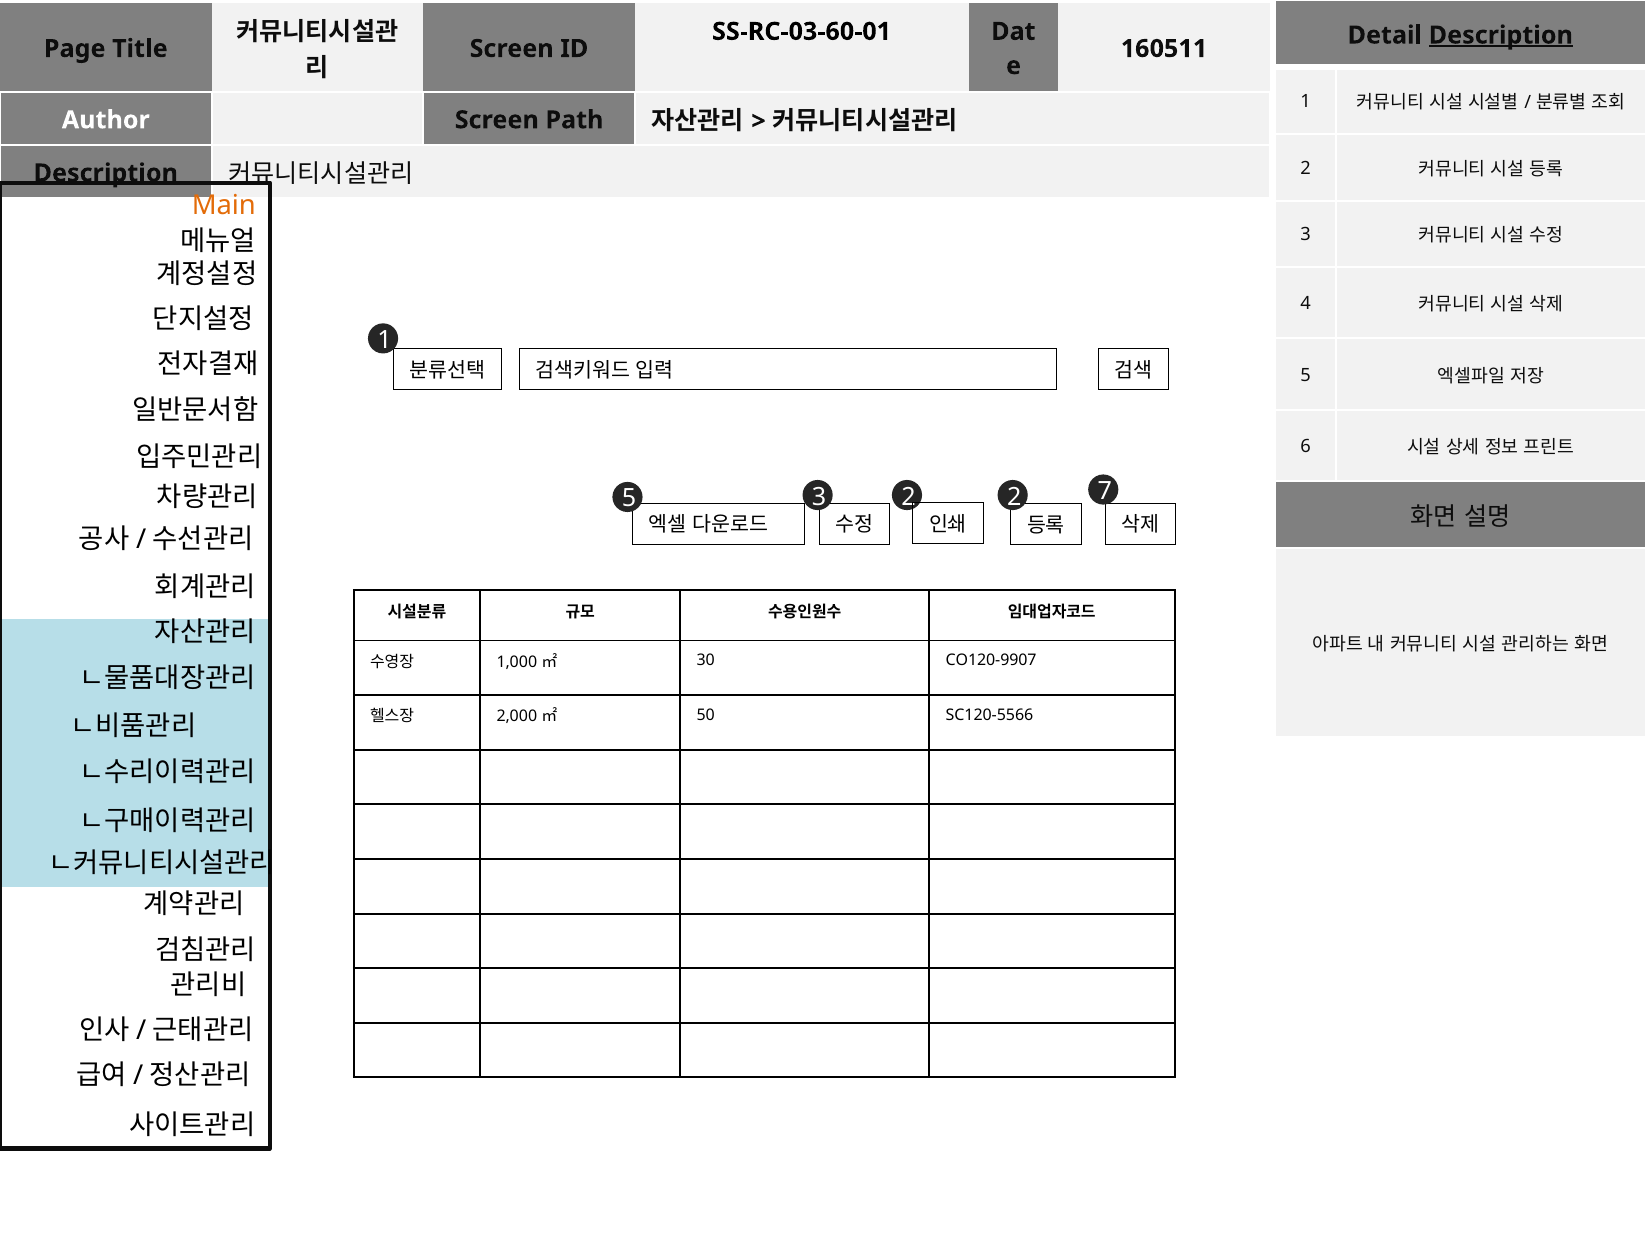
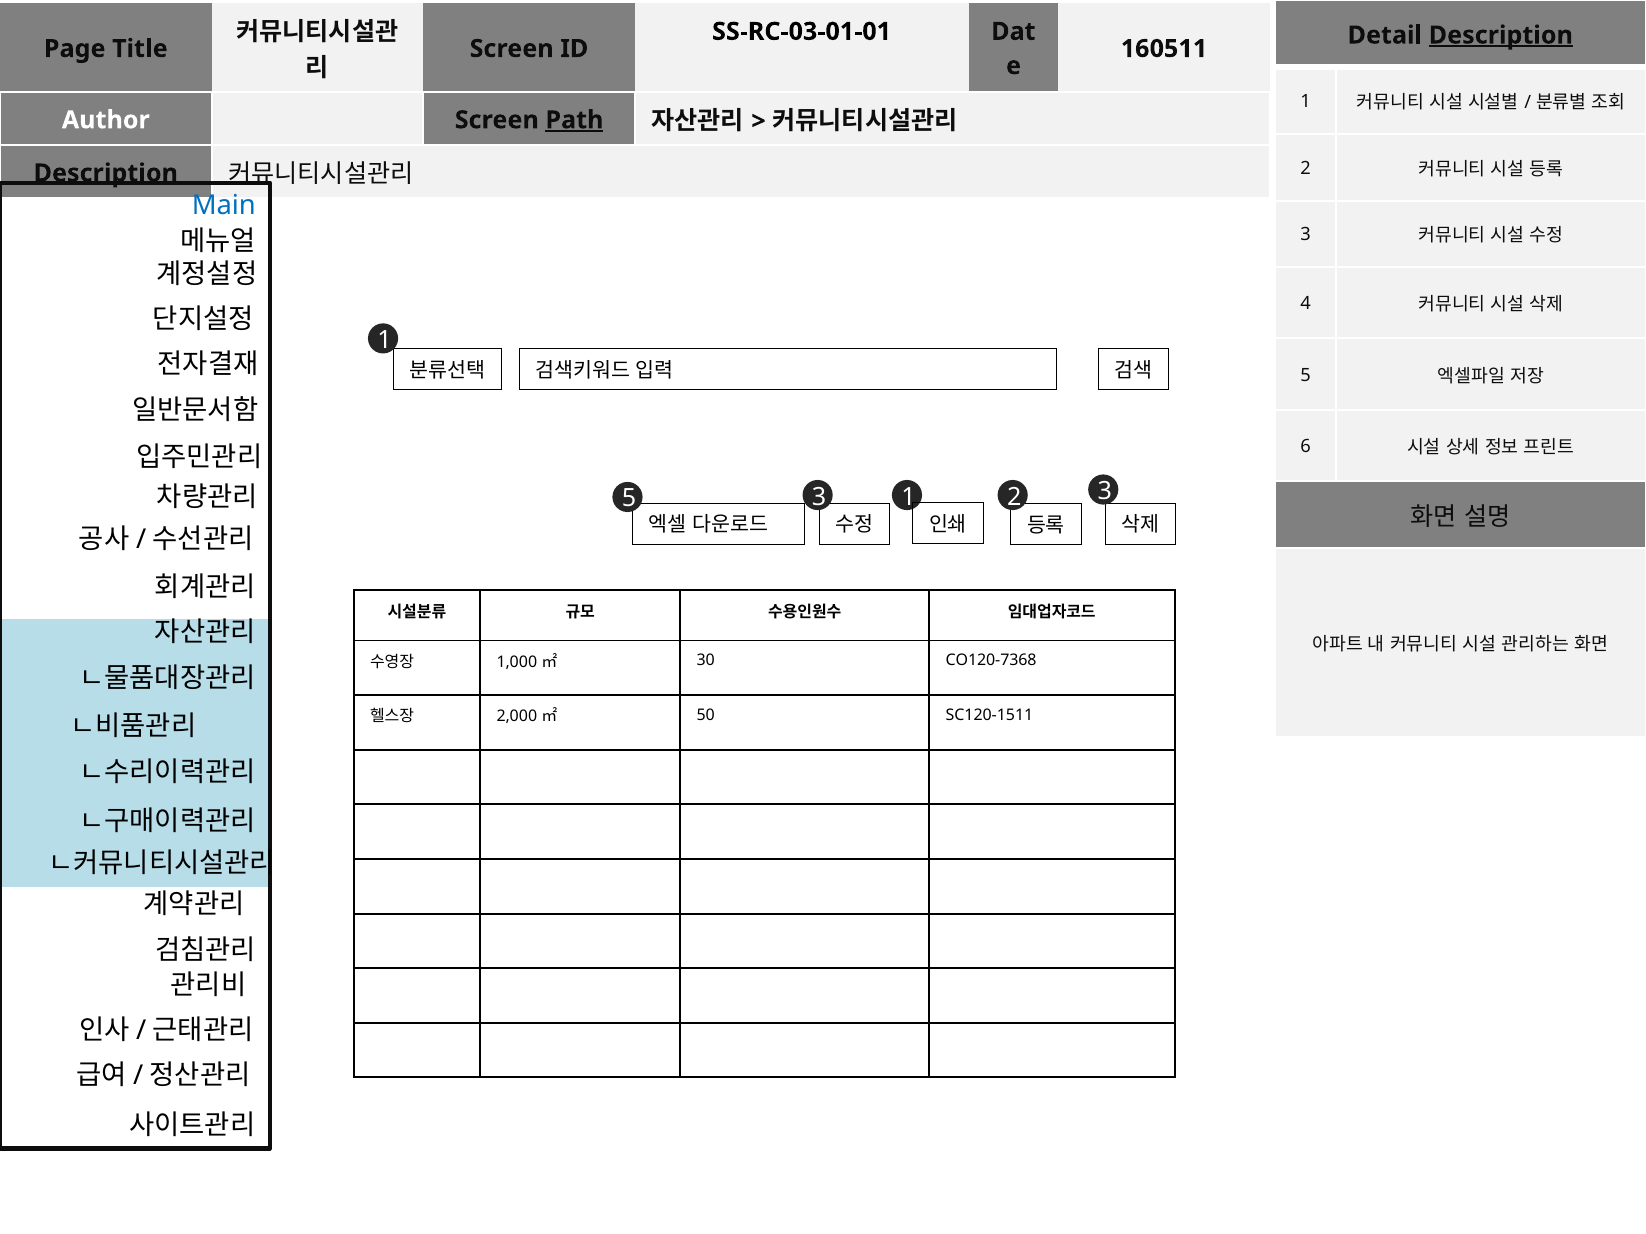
SS-RC-03-60-01: SS-RC-03-60-01 -> SS-RC-03-01-01 (802, 32)
Path underline: none -> present (574, 120)
Main colour: orange -> blue (224, 206)
2 7: 7 -> 3 (1105, 491)
5 2: 2 -> 1 (909, 497)
CO120-9907: CO120-9907 -> CO120-7368 (991, 661)
SC120-5566: SC120-5566 -> SC120-1511 (989, 715)
